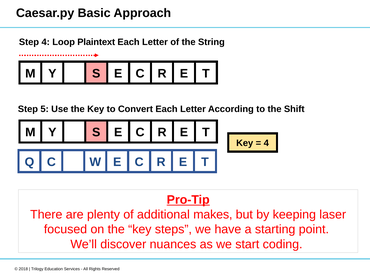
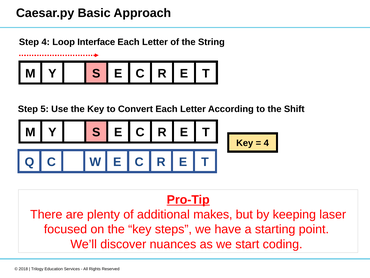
Plaintext: Plaintext -> Interface (96, 42)
